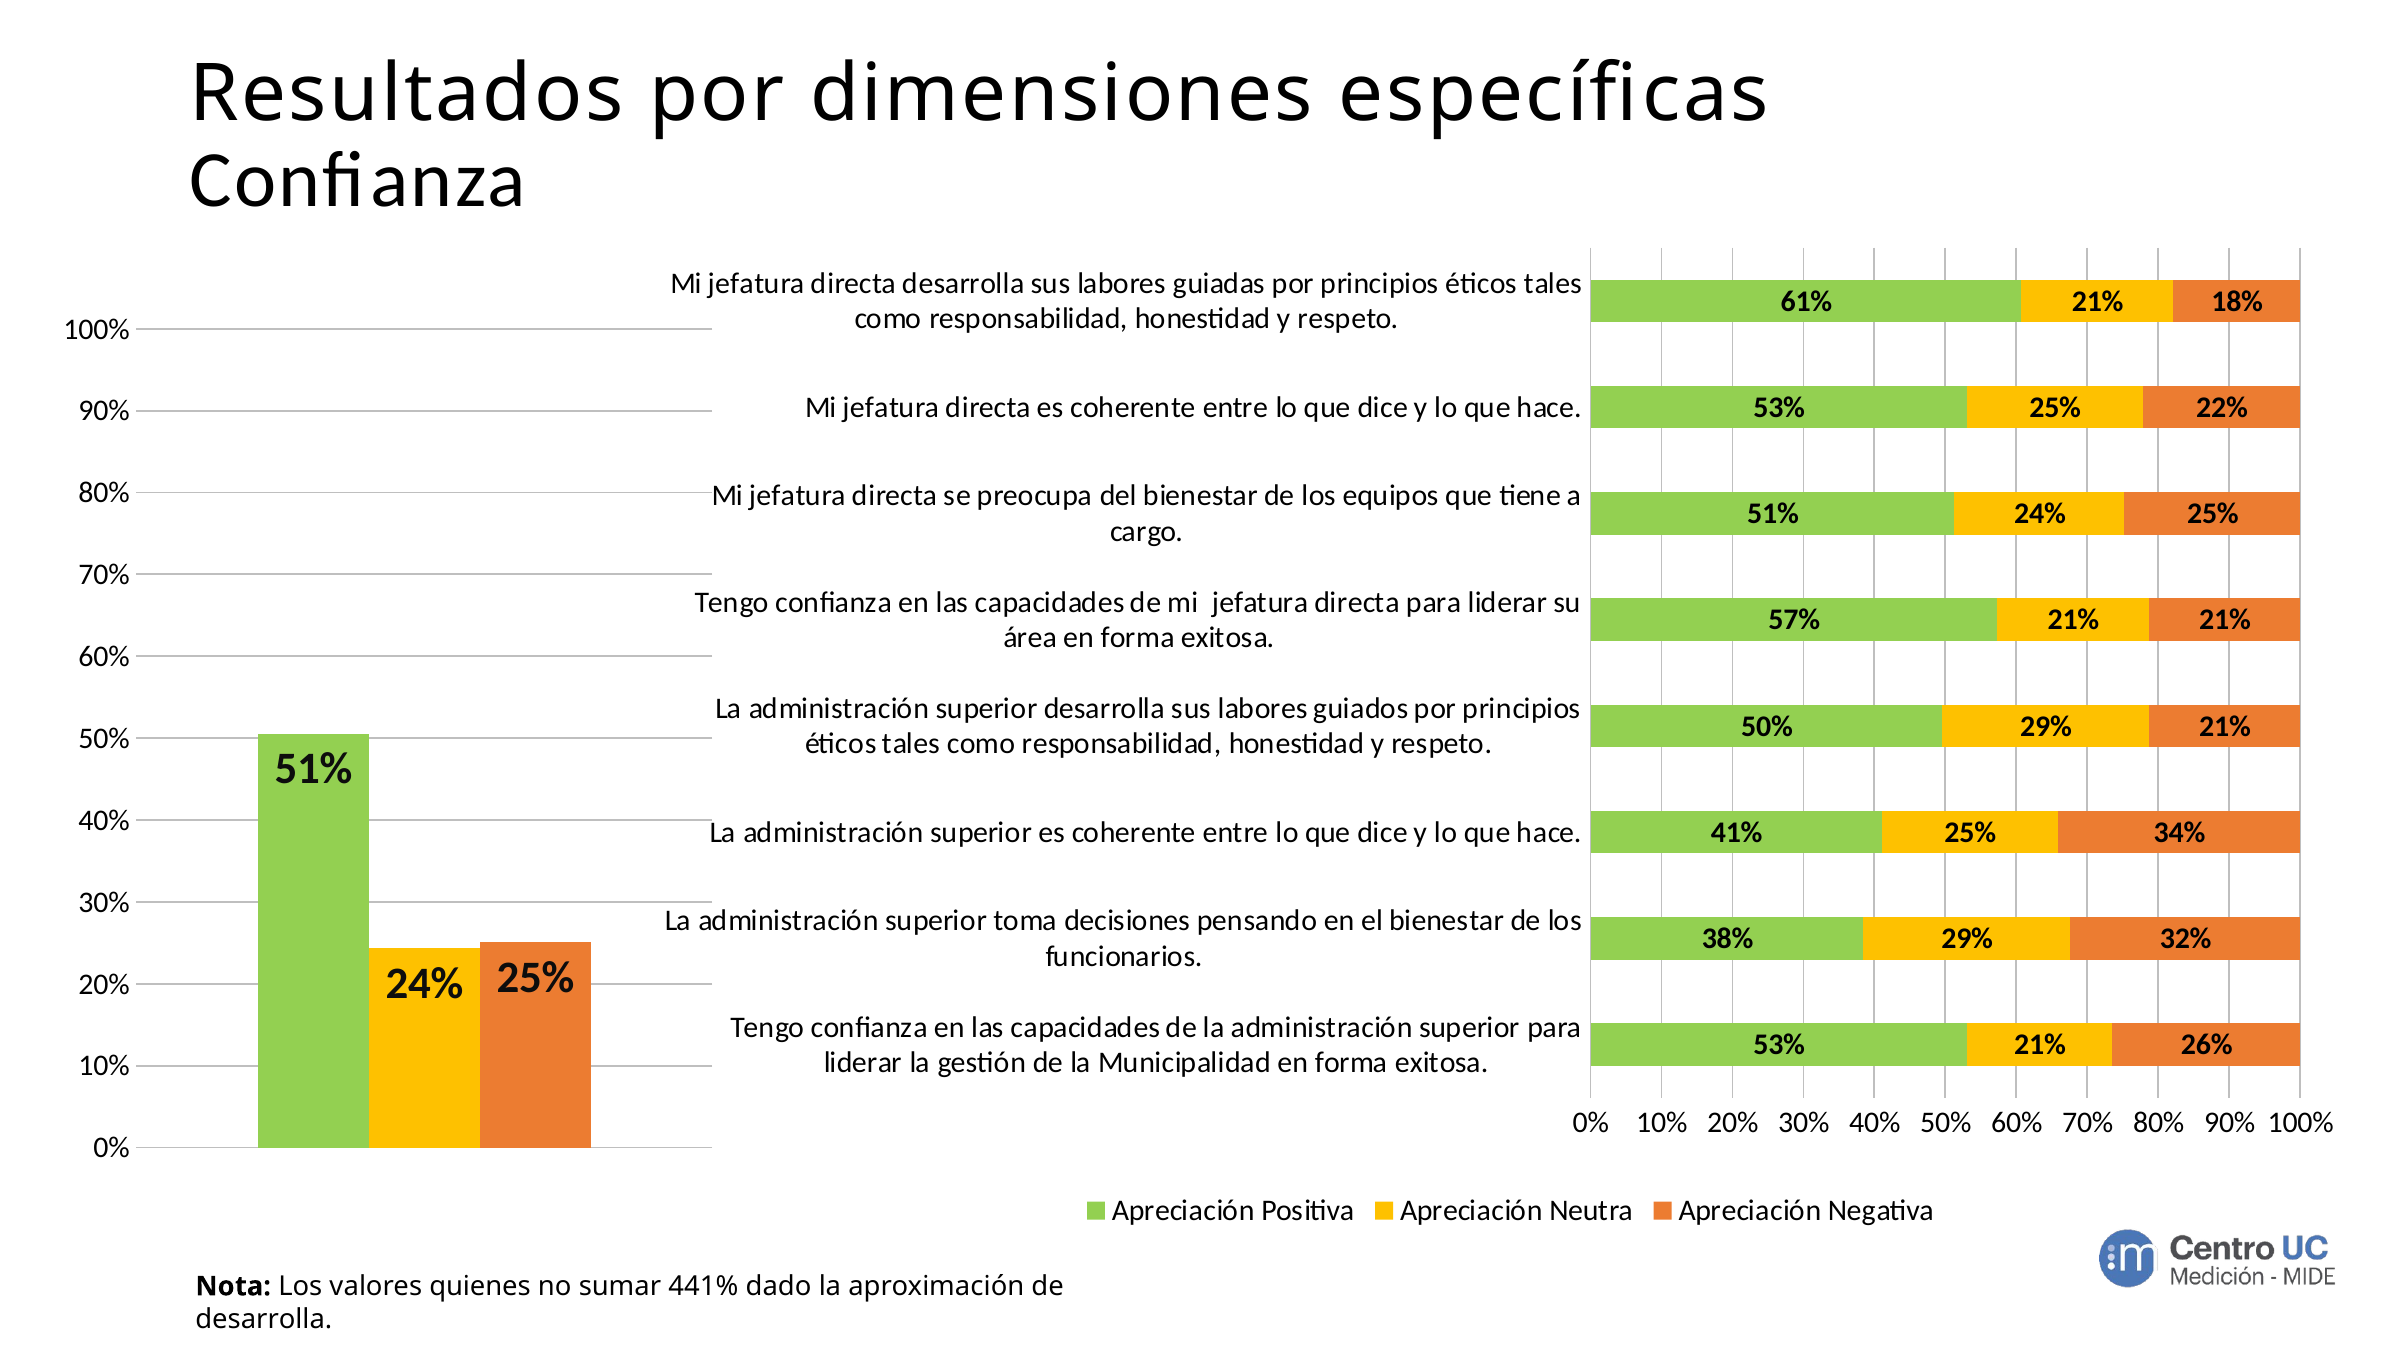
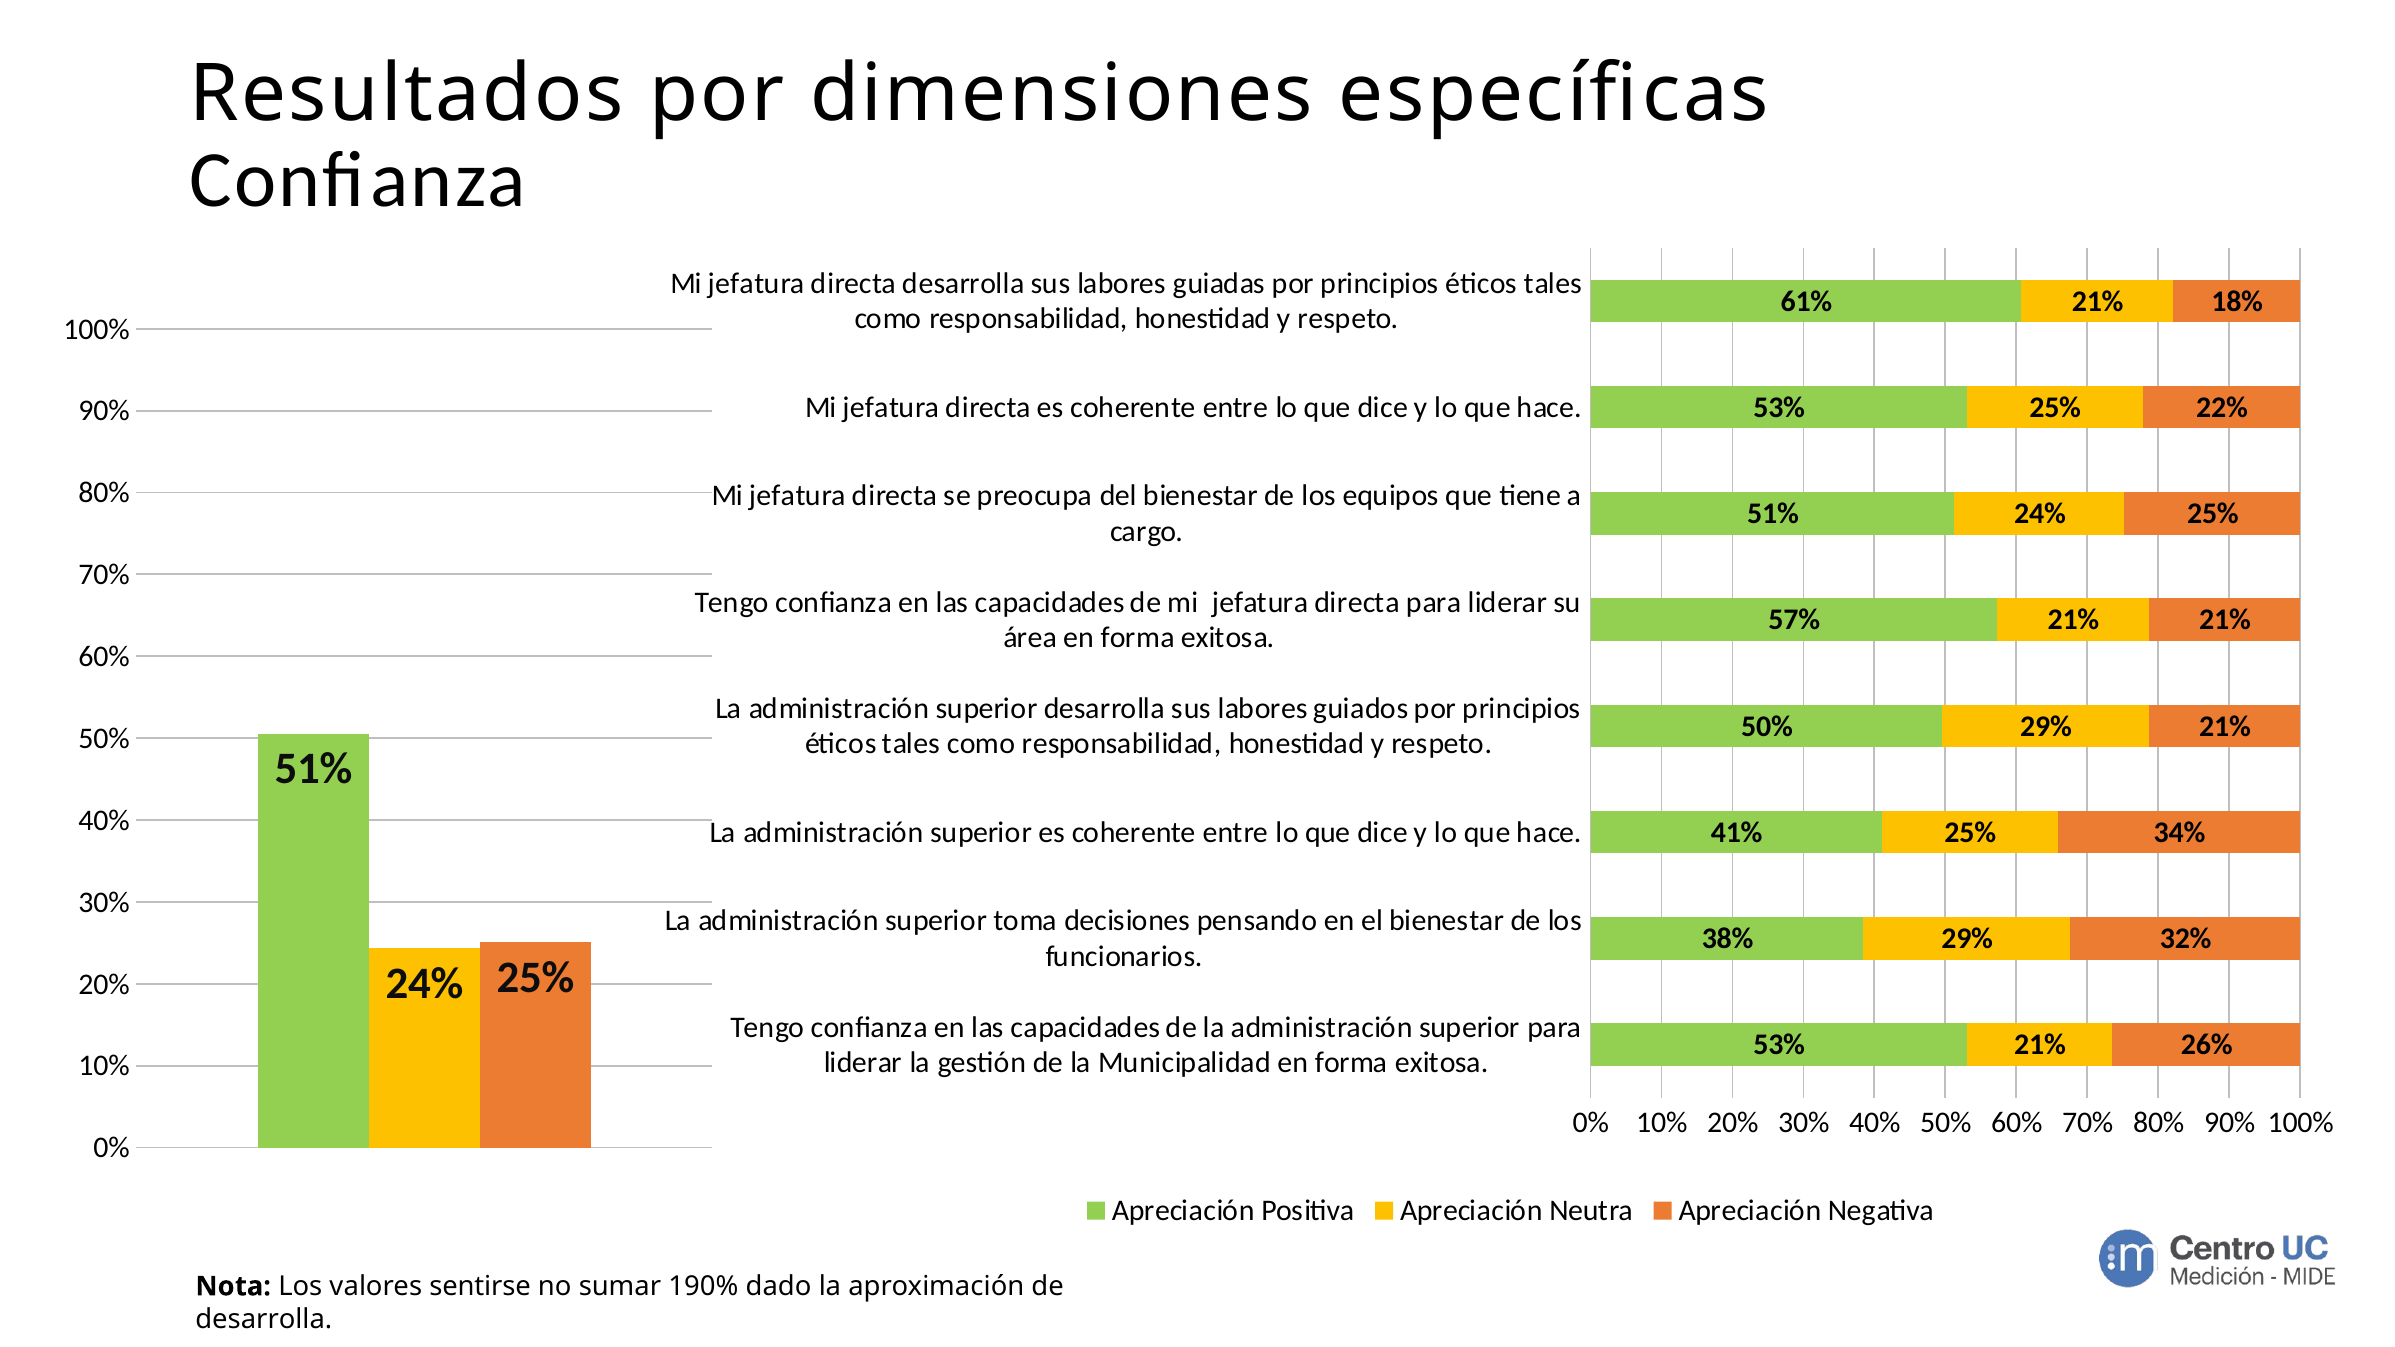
quienes: quienes -> sentirse (480, 1286)
441%: 441% -> 190% (703, 1286)
